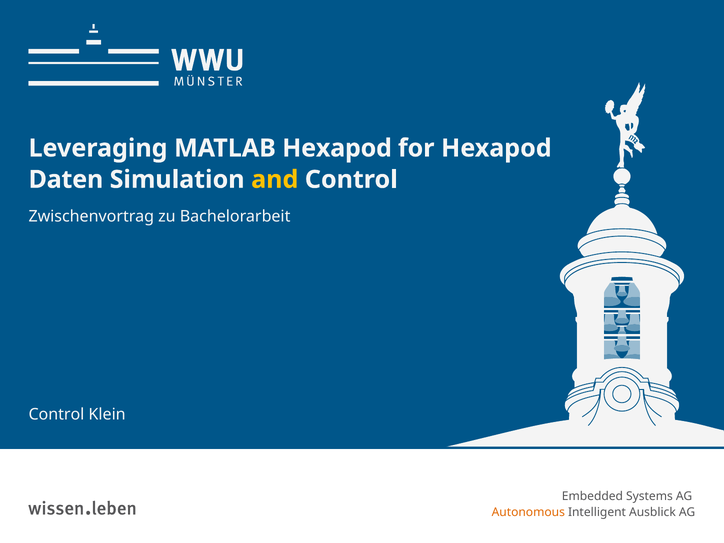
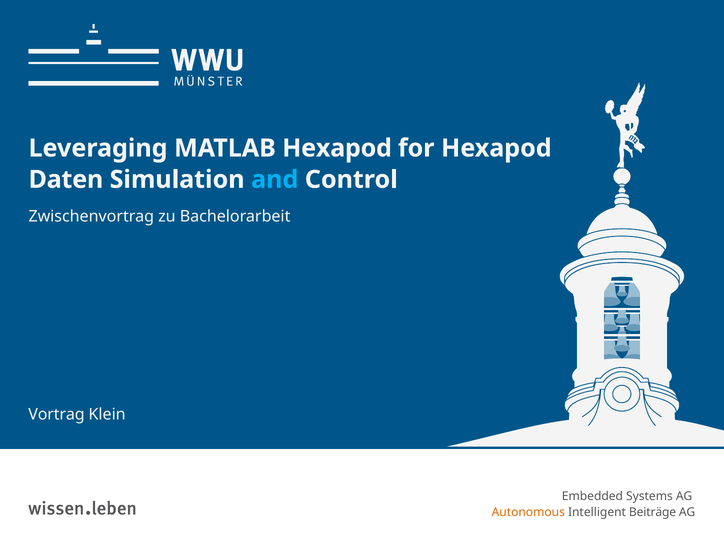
and colour: yellow -> light blue (275, 180)
Control: Control -> Vortrag (57, 414)
Ausblick: Ausblick -> Beiträge (653, 512)
